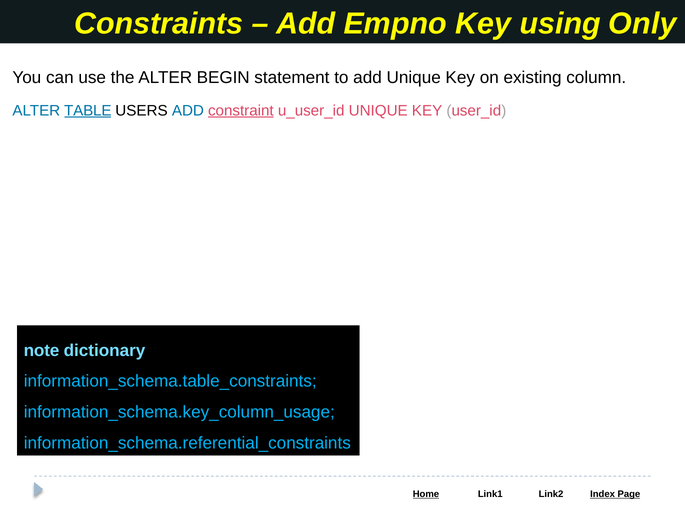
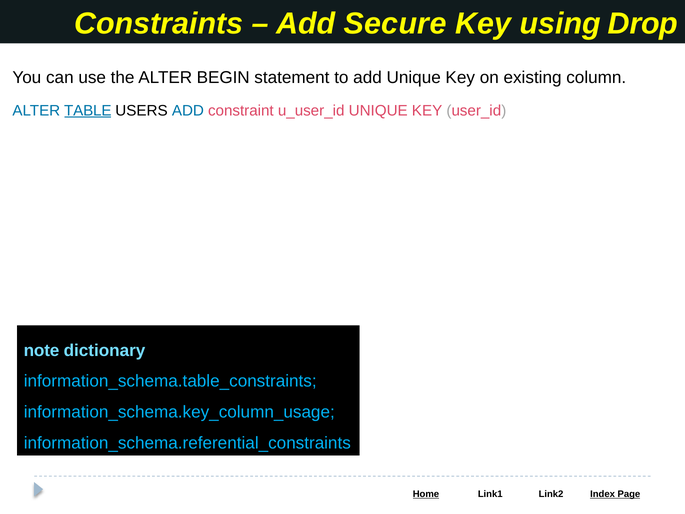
Empno: Empno -> Secure (395, 24)
Only: Only -> Drop (643, 24)
constraint underline: present -> none (241, 111)
